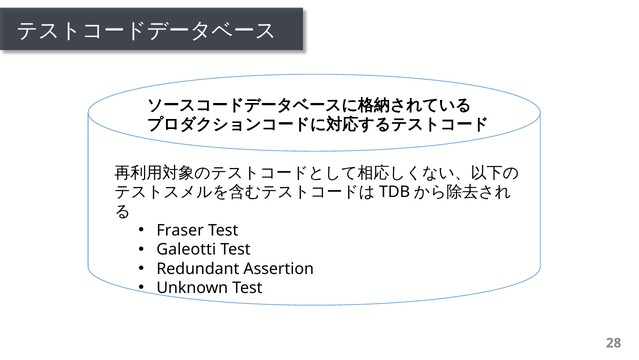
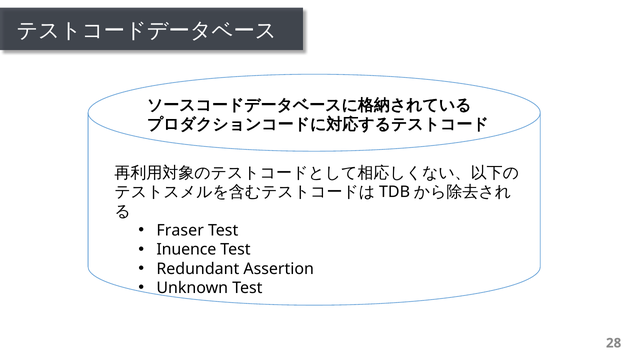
Galeotti: Galeotti -> Inuence (186, 249)
